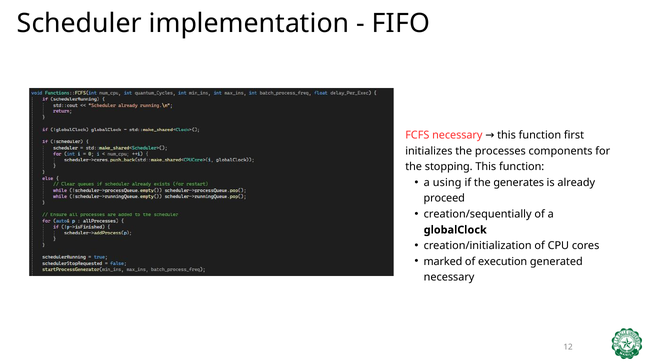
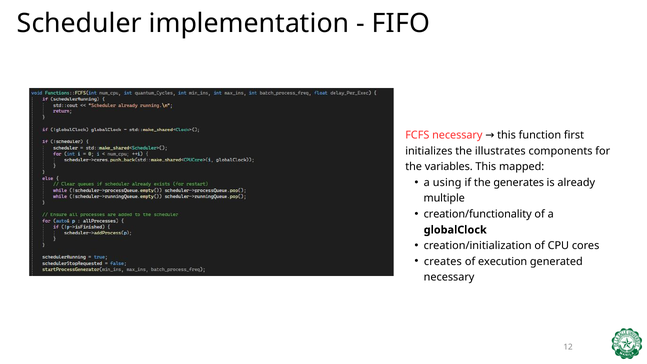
processes: processes -> illustrates (500, 151)
stopping: stopping -> variables (449, 167)
function: function -> mapped (522, 167)
proceed: proceed -> multiple (444, 198)
creation/sequentially: creation/sequentially -> creation/functionality (478, 214)
marked: marked -> creates (443, 261)
